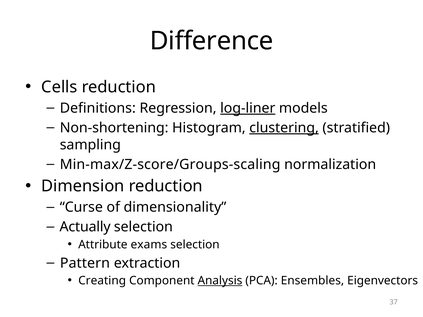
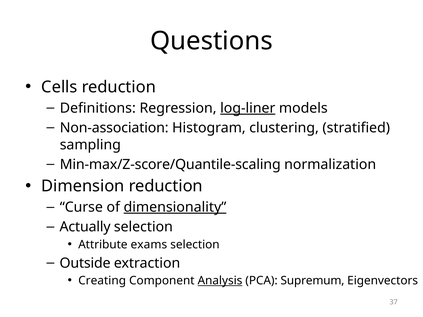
Difference: Difference -> Questions (211, 41)
Non-shortening: Non-shortening -> Non-association (114, 128)
clustering underline: present -> none (284, 128)
Min-max/Z-score/Groups-scaling: Min-max/Z-score/Groups-scaling -> Min-max/Z-score/Quantile-scaling (170, 165)
dimensionality underline: none -> present (175, 207)
Pattern: Pattern -> Outside (85, 263)
Ensembles: Ensembles -> Supremum (313, 281)
